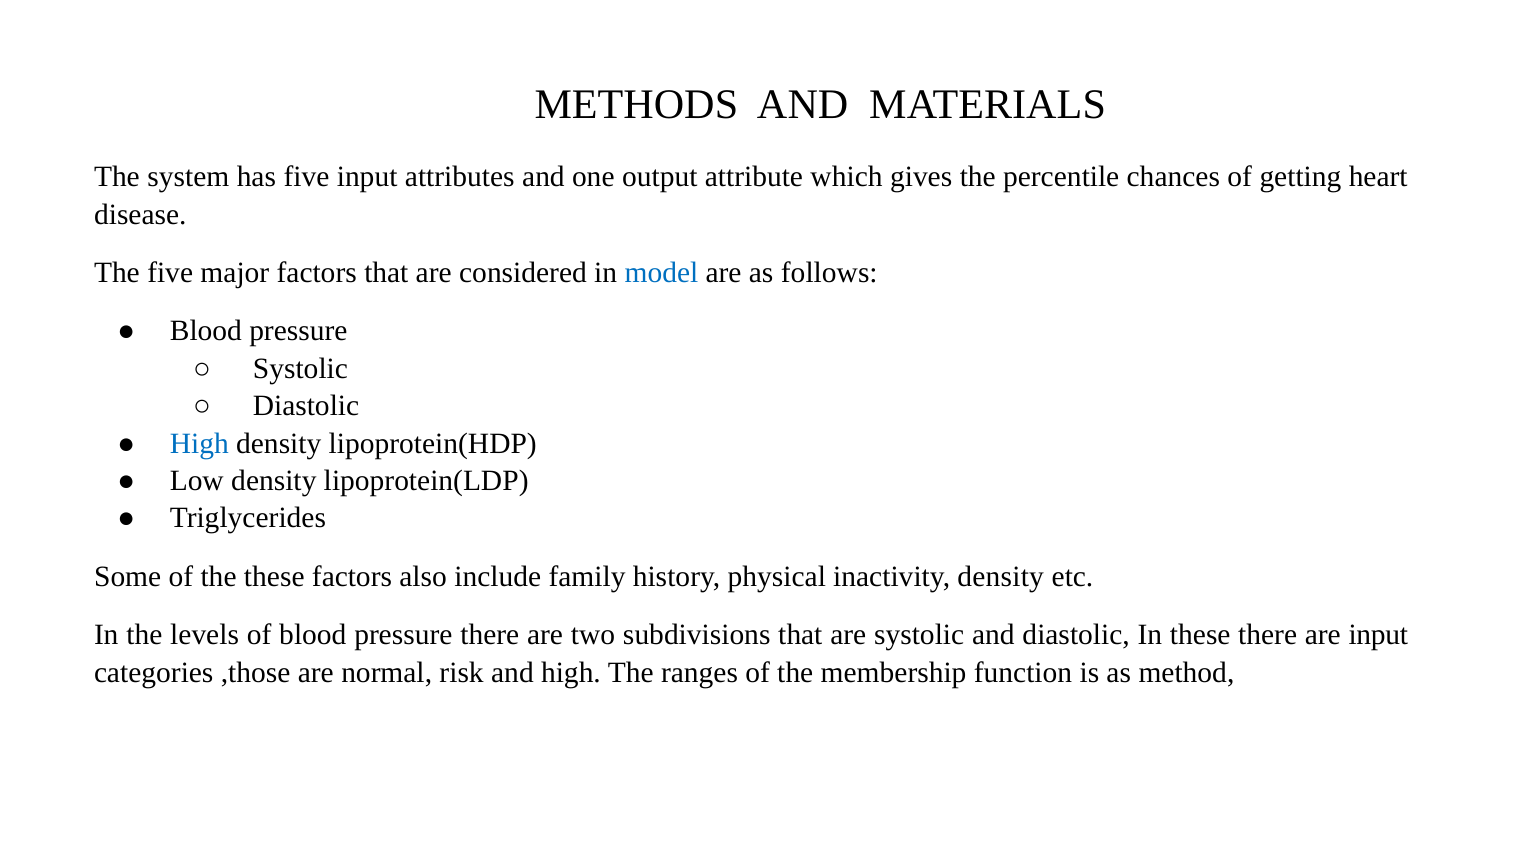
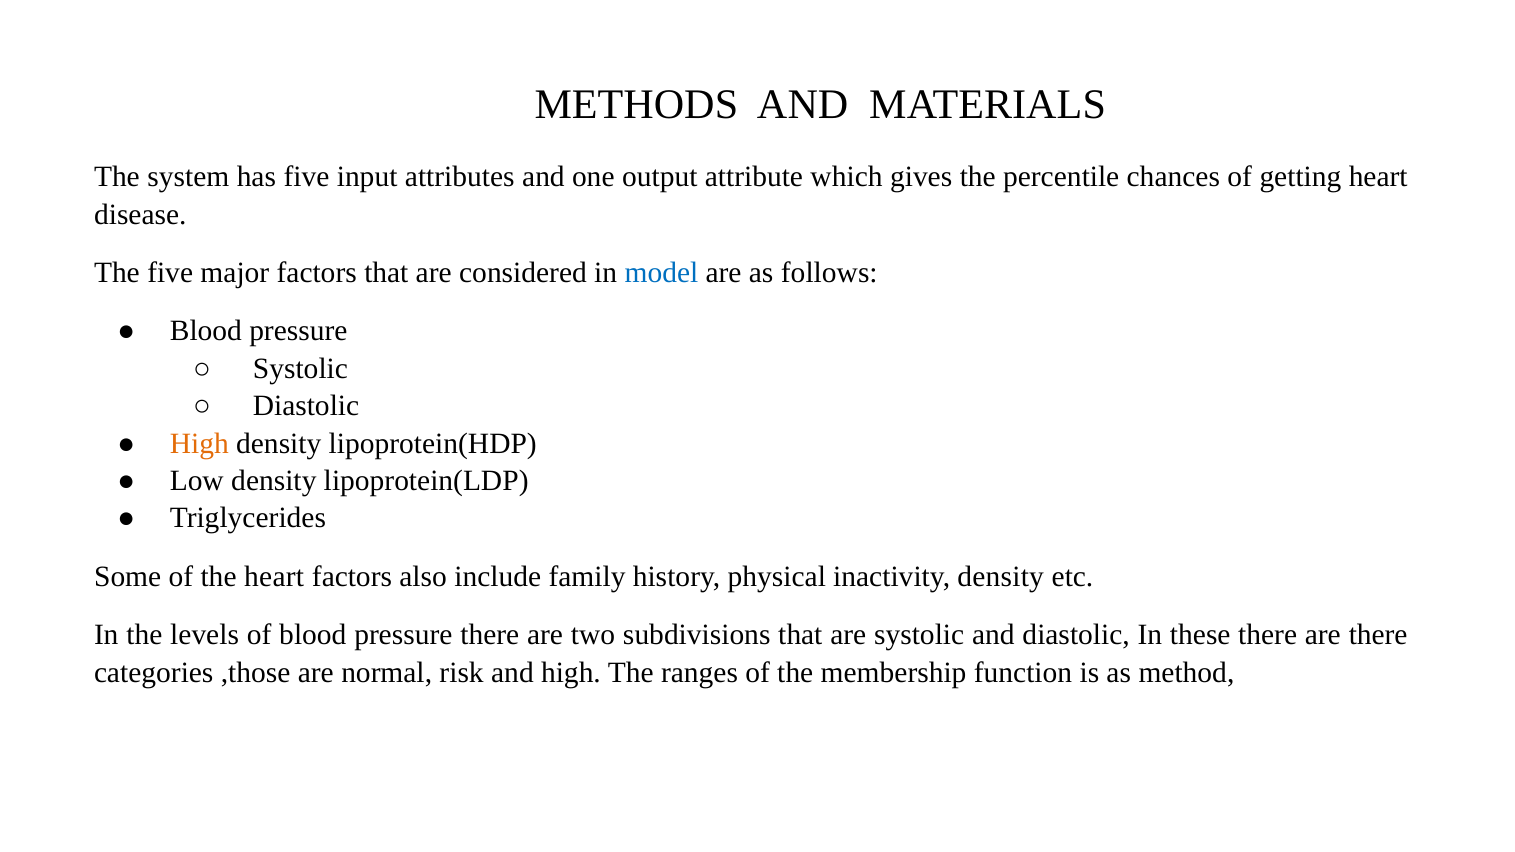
High colour: blue -> orange (199, 444)
the these: these -> heart (274, 577)
are input: input -> there (1378, 635)
